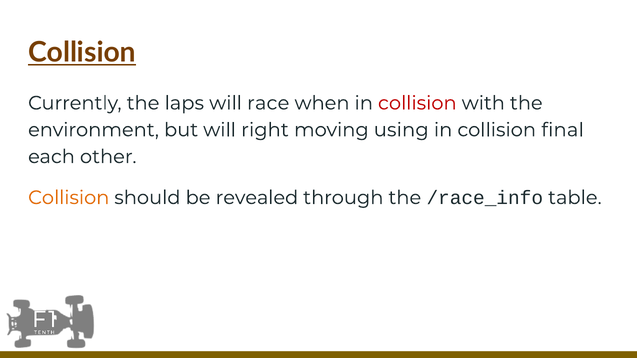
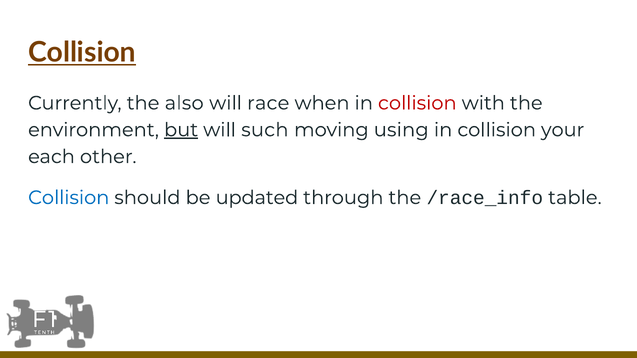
laps: laps -> also (184, 103)
but underline: none -> present (181, 130)
right: right -> such (265, 130)
final: final -> your (563, 130)
Collision colour: orange -> blue (69, 198)
revealed: revealed -> updated (257, 198)
